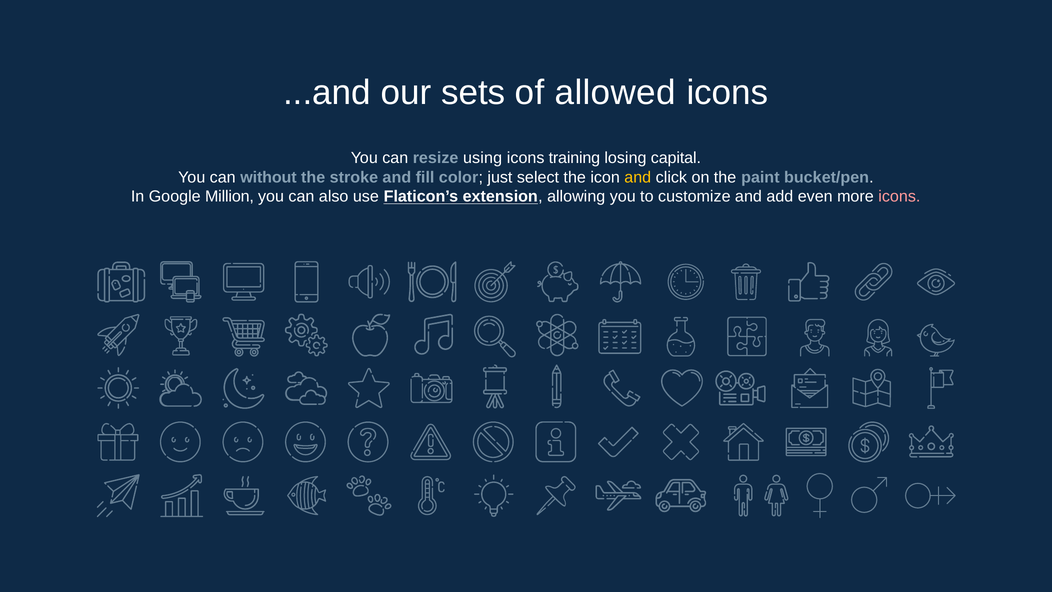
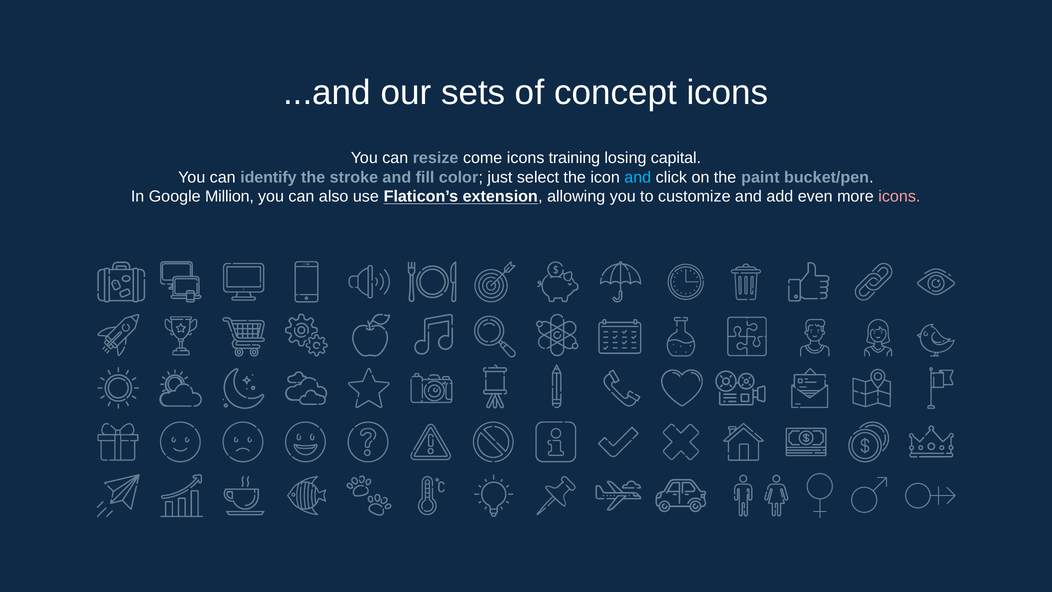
allowed: allowed -> concept (615, 93)
using: using -> come (483, 158)
without: without -> identify (268, 177)
and colour: yellow -> light blue (638, 177)
